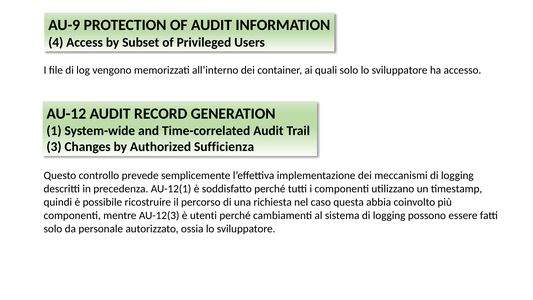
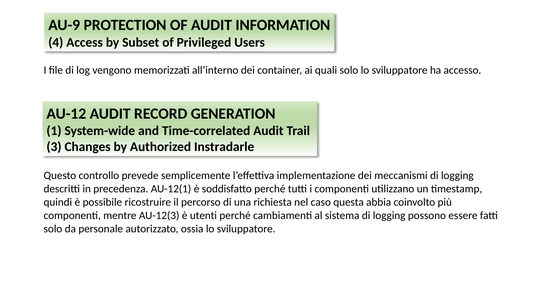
Sufficienza: Sufficienza -> Instradarle (224, 147)
